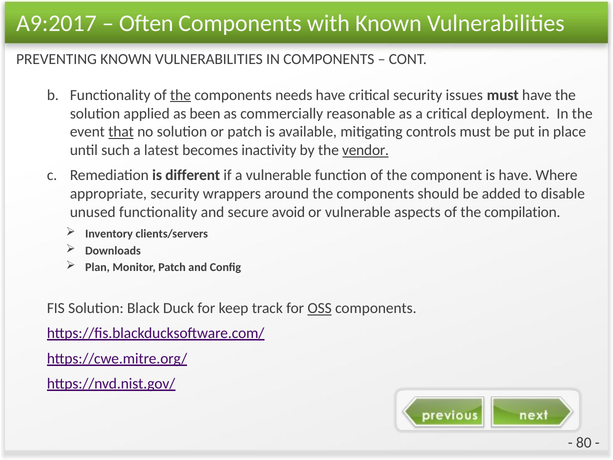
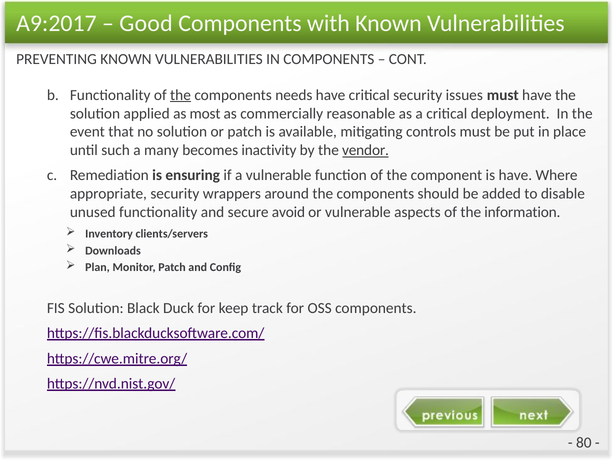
Often: Often -> Good (146, 23)
been: been -> most (205, 113)
that underline: present -> none (121, 132)
latest: latest -> many (161, 150)
different: different -> ensuring (193, 175)
compilation: compilation -> information (522, 212)
OSS underline: present -> none (320, 308)
